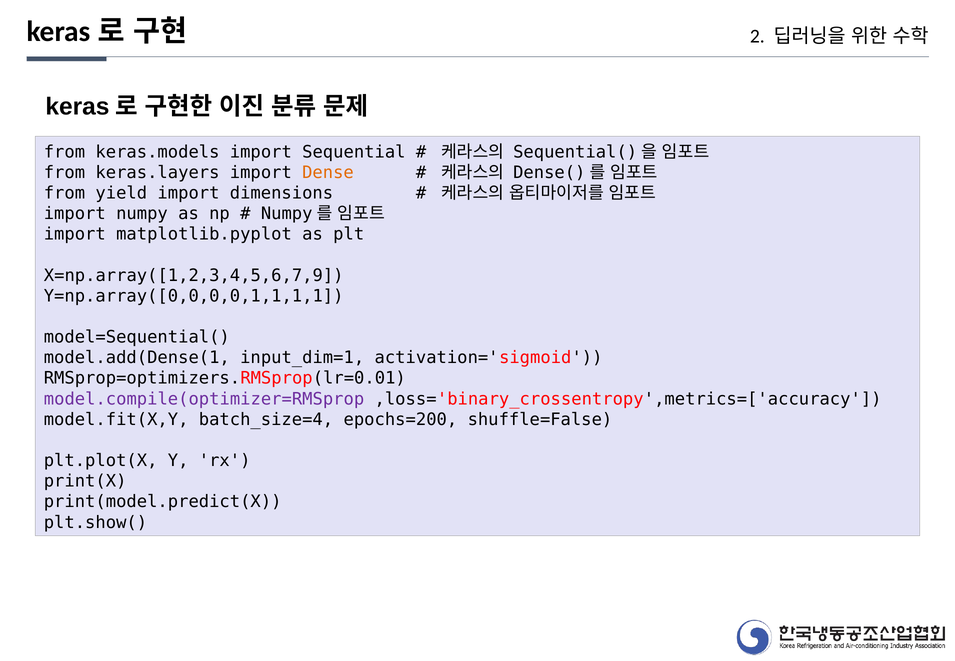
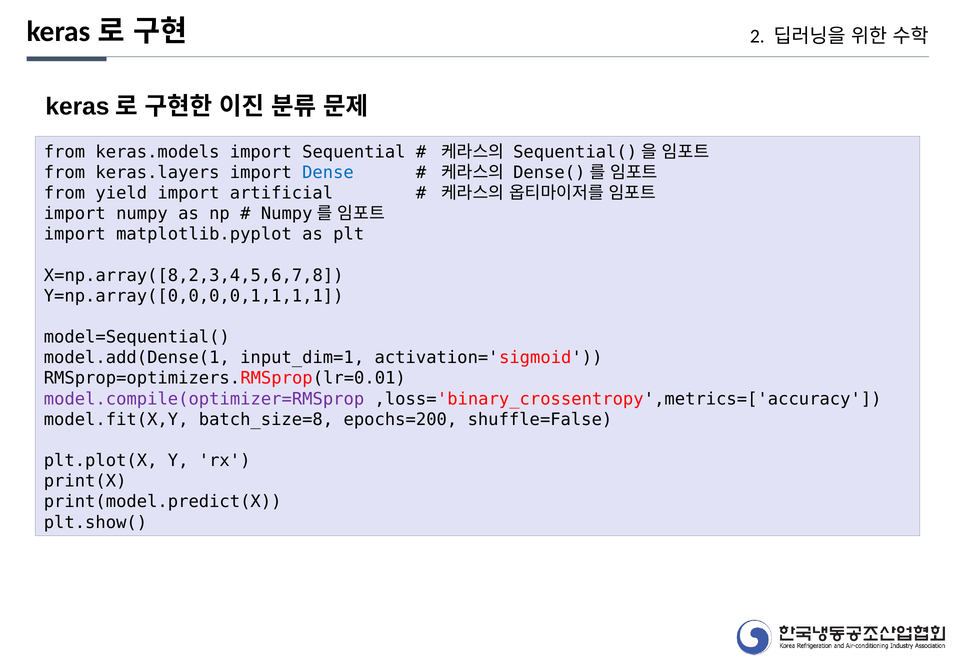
Dense colour: orange -> blue (328, 173)
dimensions: dimensions -> artificial (281, 193)
X=np.array([1,2,3,4,5,6,7,9: X=np.array([1,2,3,4,5,6,7,9 -> X=np.array([8,2,3,4,5,6,7,8 (194, 275)
batch_size=4: batch_size=4 -> batch_size=8 (266, 420)
